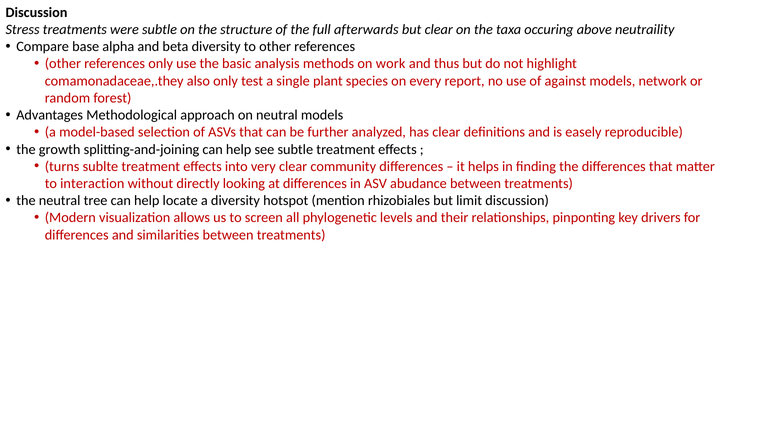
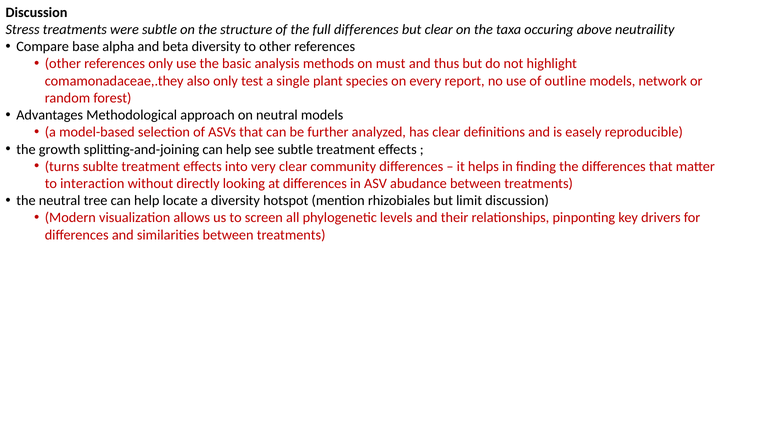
full afterwards: afterwards -> differences (366, 29)
work: work -> must (391, 64)
against: against -> outline (565, 81)
